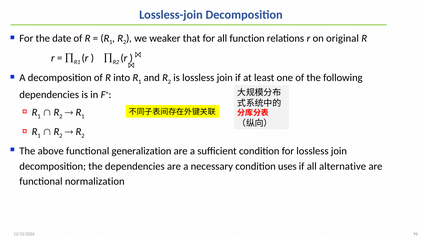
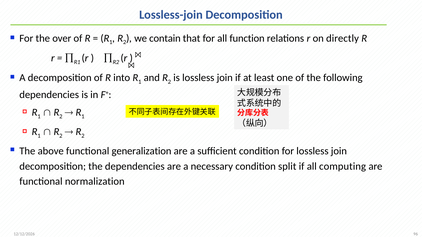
date: date -> over (62, 38)
weaker: weaker -> contain (165, 38)
original: original -> directly (342, 38)
uses: uses -> split (287, 167)
alternative: alternative -> computing (343, 167)
